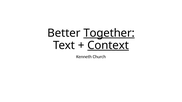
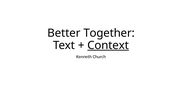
Together underline: present -> none (109, 33)
